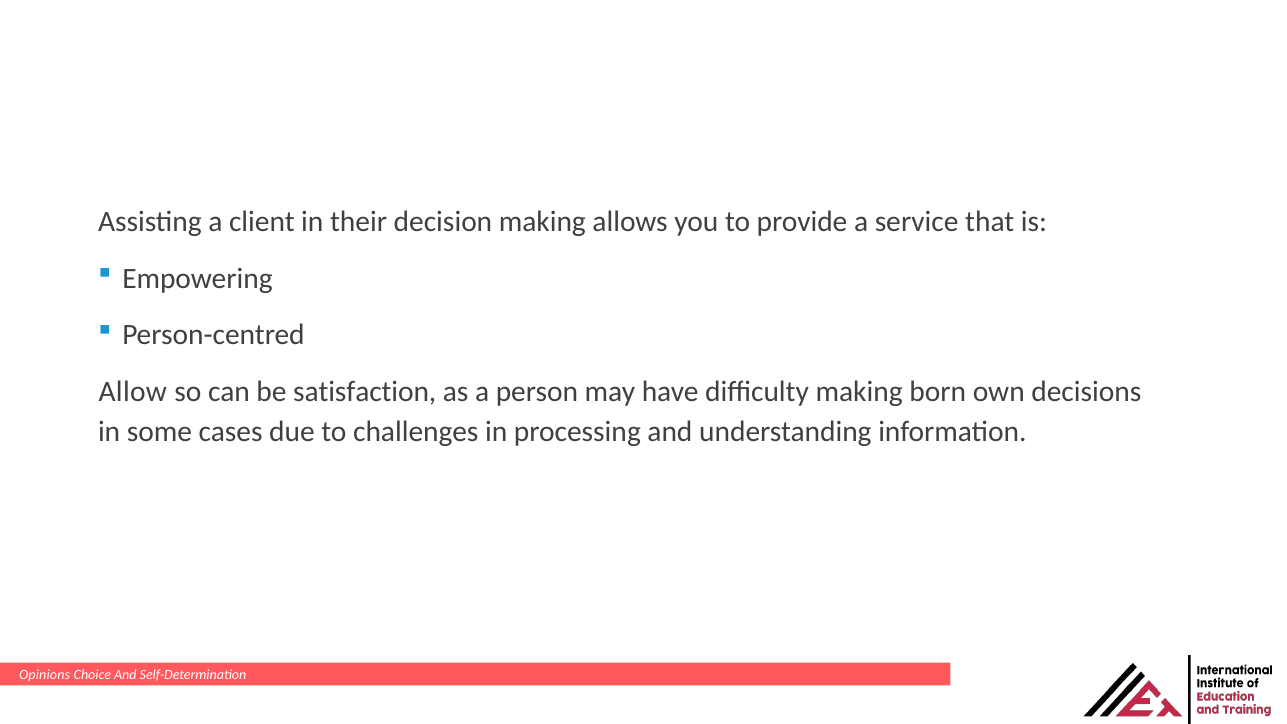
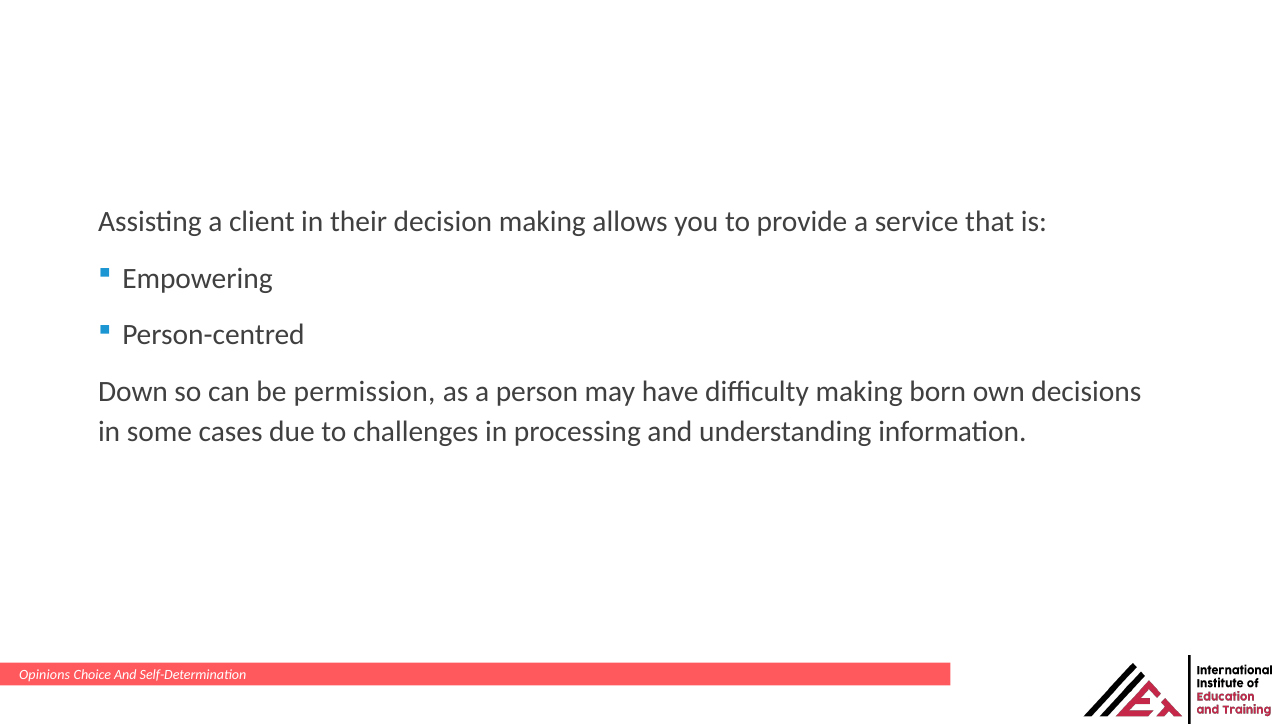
Allow: Allow -> Down (133, 392)
satisfaction: satisfaction -> permission (364, 392)
